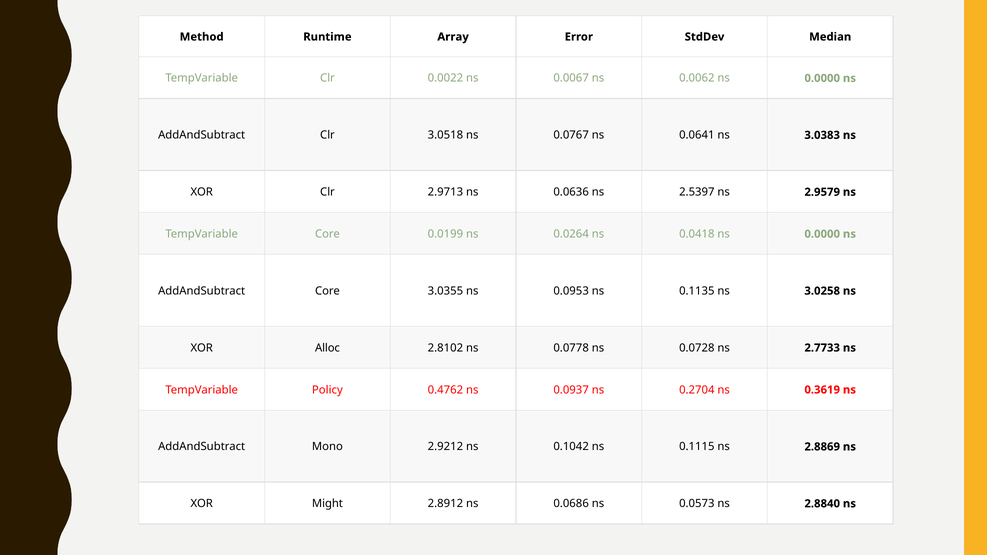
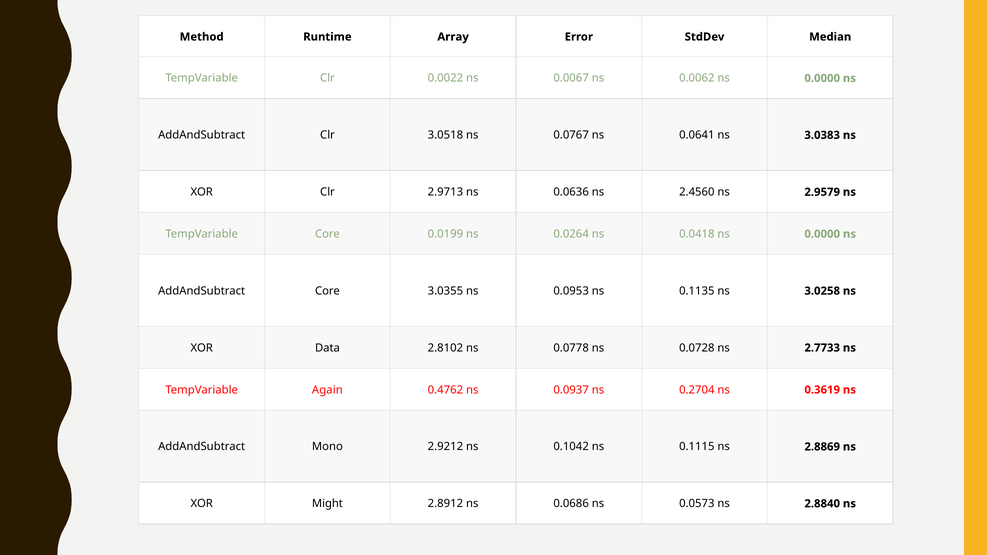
2.5397: 2.5397 -> 2.4560 (697, 192)
Alloc: Alloc -> Data (327, 348)
Policy: Policy -> Again (327, 390)
